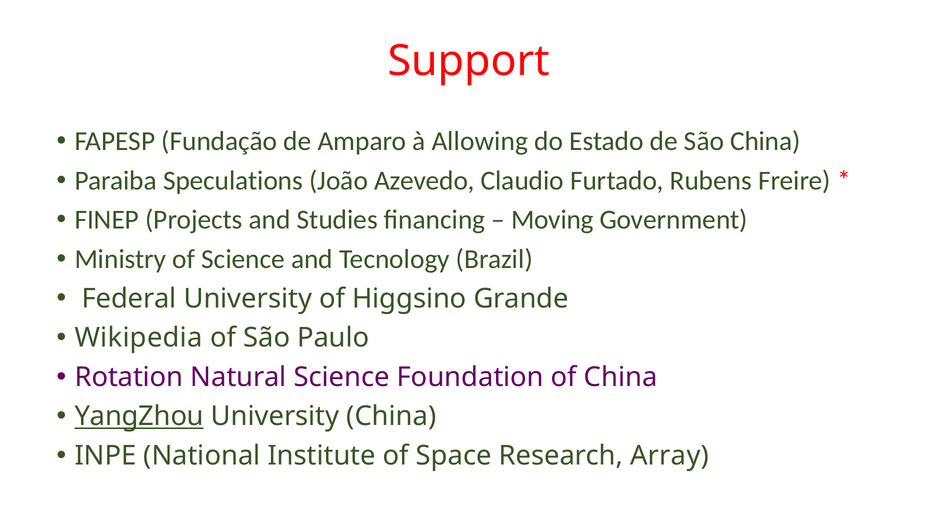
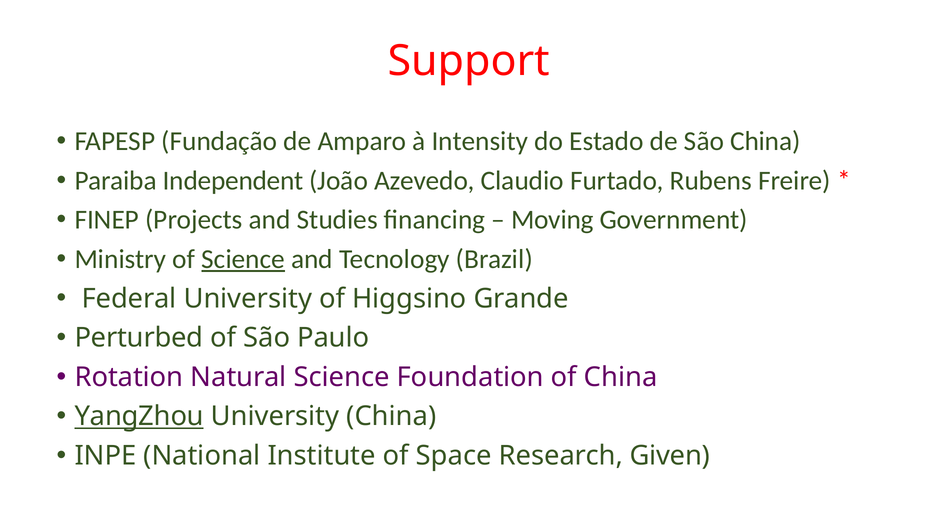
Allowing: Allowing -> Intensity (480, 141)
Speculations: Speculations -> Independent (233, 181)
Science underline: none -> present (243, 259)
Wikipedia: Wikipedia -> Perturbed (139, 338)
Array: Array -> Given (670, 456)
